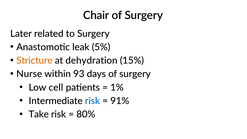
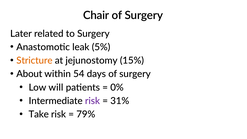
dehydration: dehydration -> jejunostomy (91, 61)
Nurse: Nurse -> About (29, 74)
93: 93 -> 54 (79, 74)
cell: cell -> will (56, 87)
1%: 1% -> 0% (117, 87)
risk colour: blue -> purple (92, 101)
91%: 91% -> 31% (120, 101)
80%: 80% -> 79% (86, 114)
